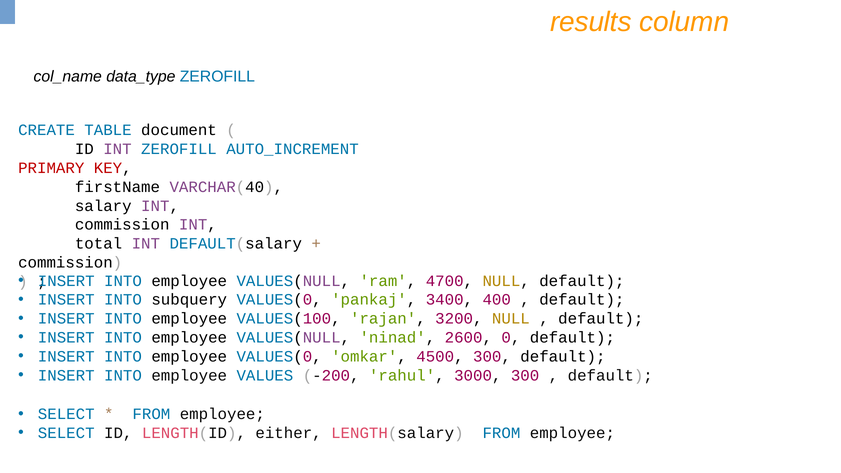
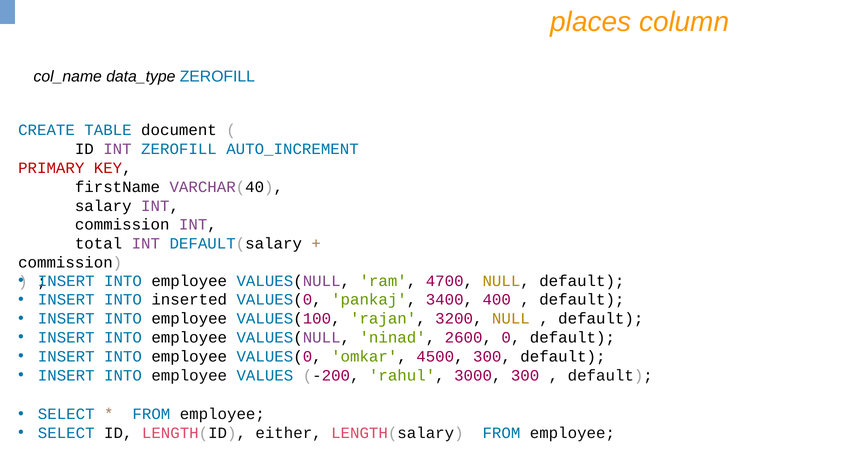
results: results -> places (591, 22)
subquery: subquery -> inserted (189, 300)
